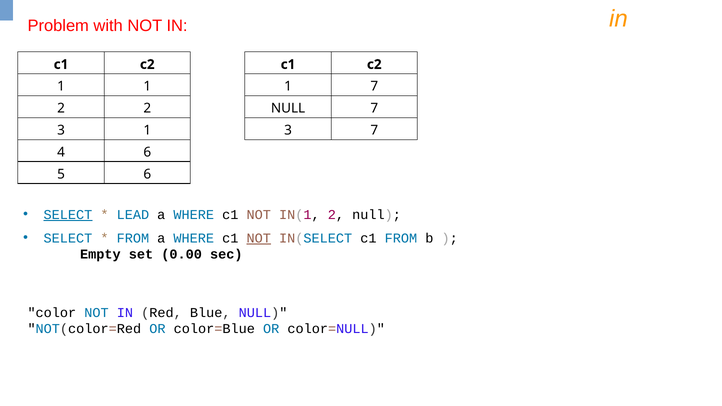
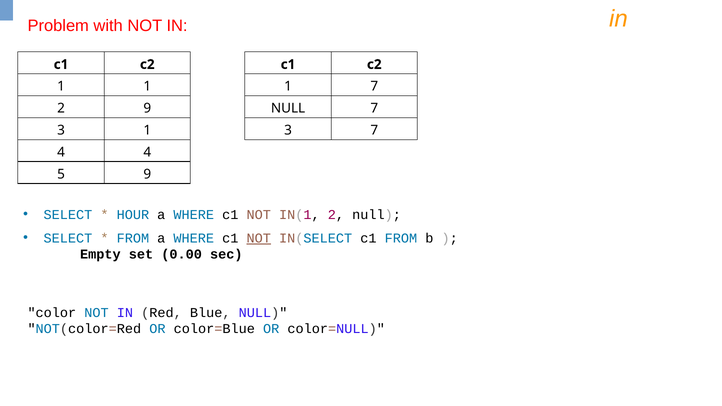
2 2: 2 -> 9 (147, 108)
4 6: 6 -> 4 (147, 152)
5 6: 6 -> 9 (147, 174)
SELECT underline: present -> none (68, 215)
LEAD: LEAD -> HOUR (133, 215)
